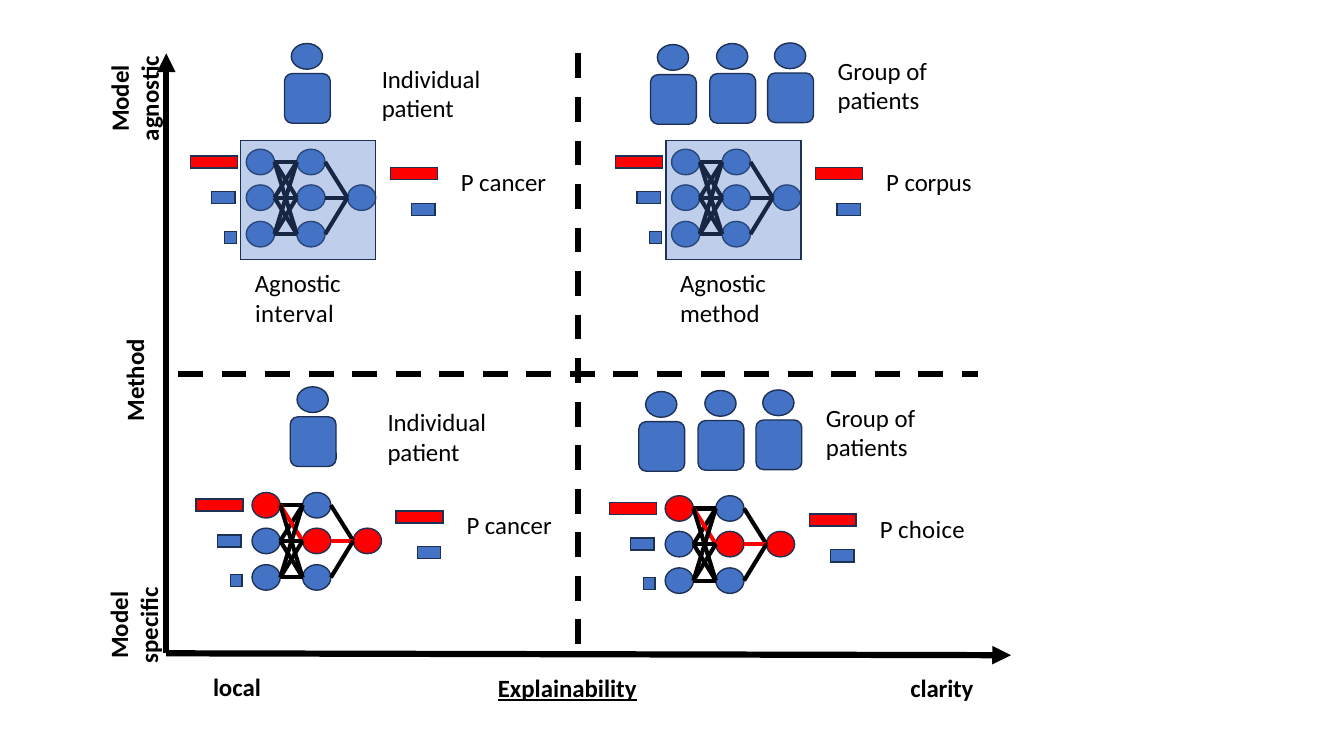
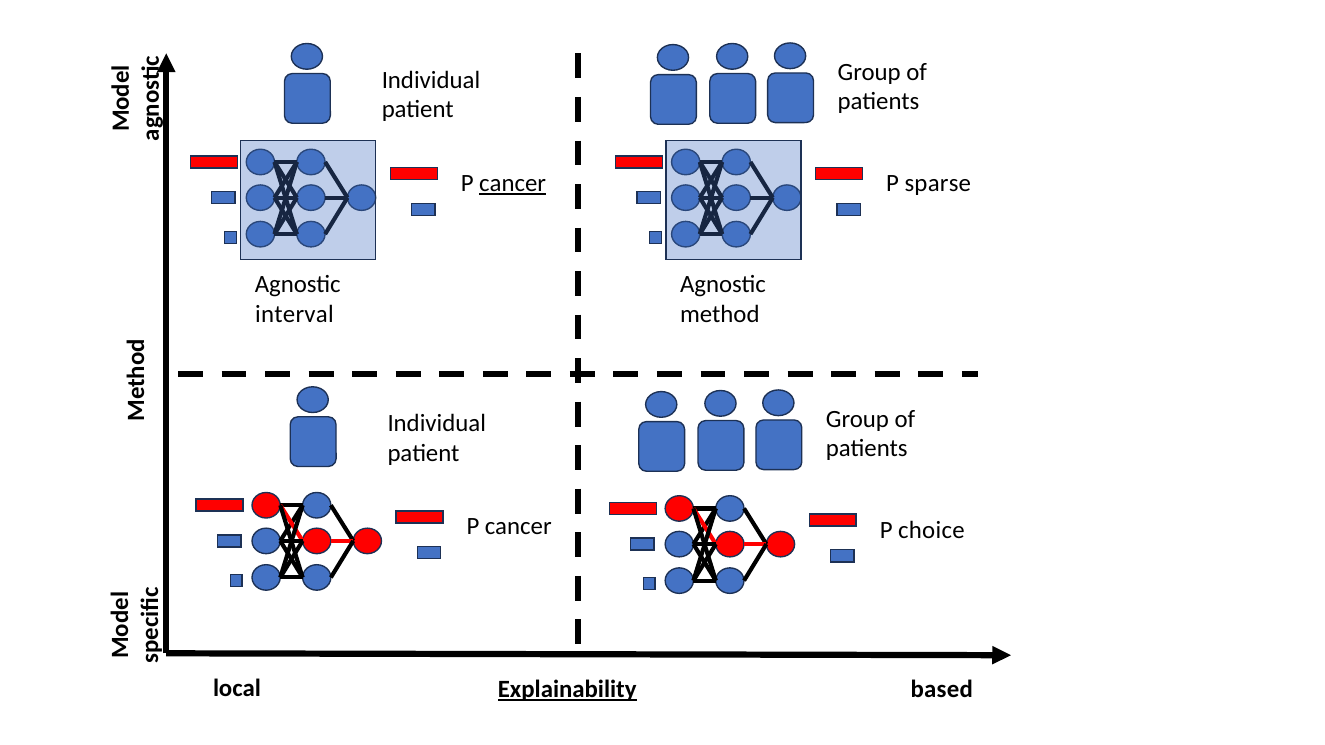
cancer underline: none -> present (513, 184)
corpus: corpus -> sparse (938, 184)
clarity: clarity -> based (942, 690)
